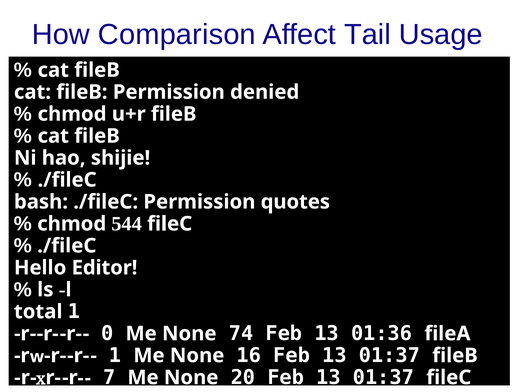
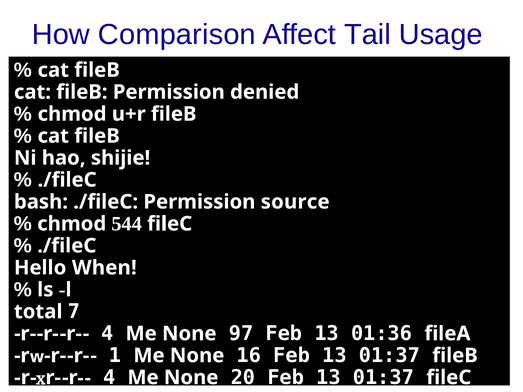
quotes: quotes -> source (295, 202)
Editor: Editor -> When (104, 268)
total 1: 1 -> 7 (74, 312)
r--r--r-- 0: 0 -> 4 (107, 334)
74: 74 -> 97 (241, 334)
7: 7 -> 4 (109, 378)
